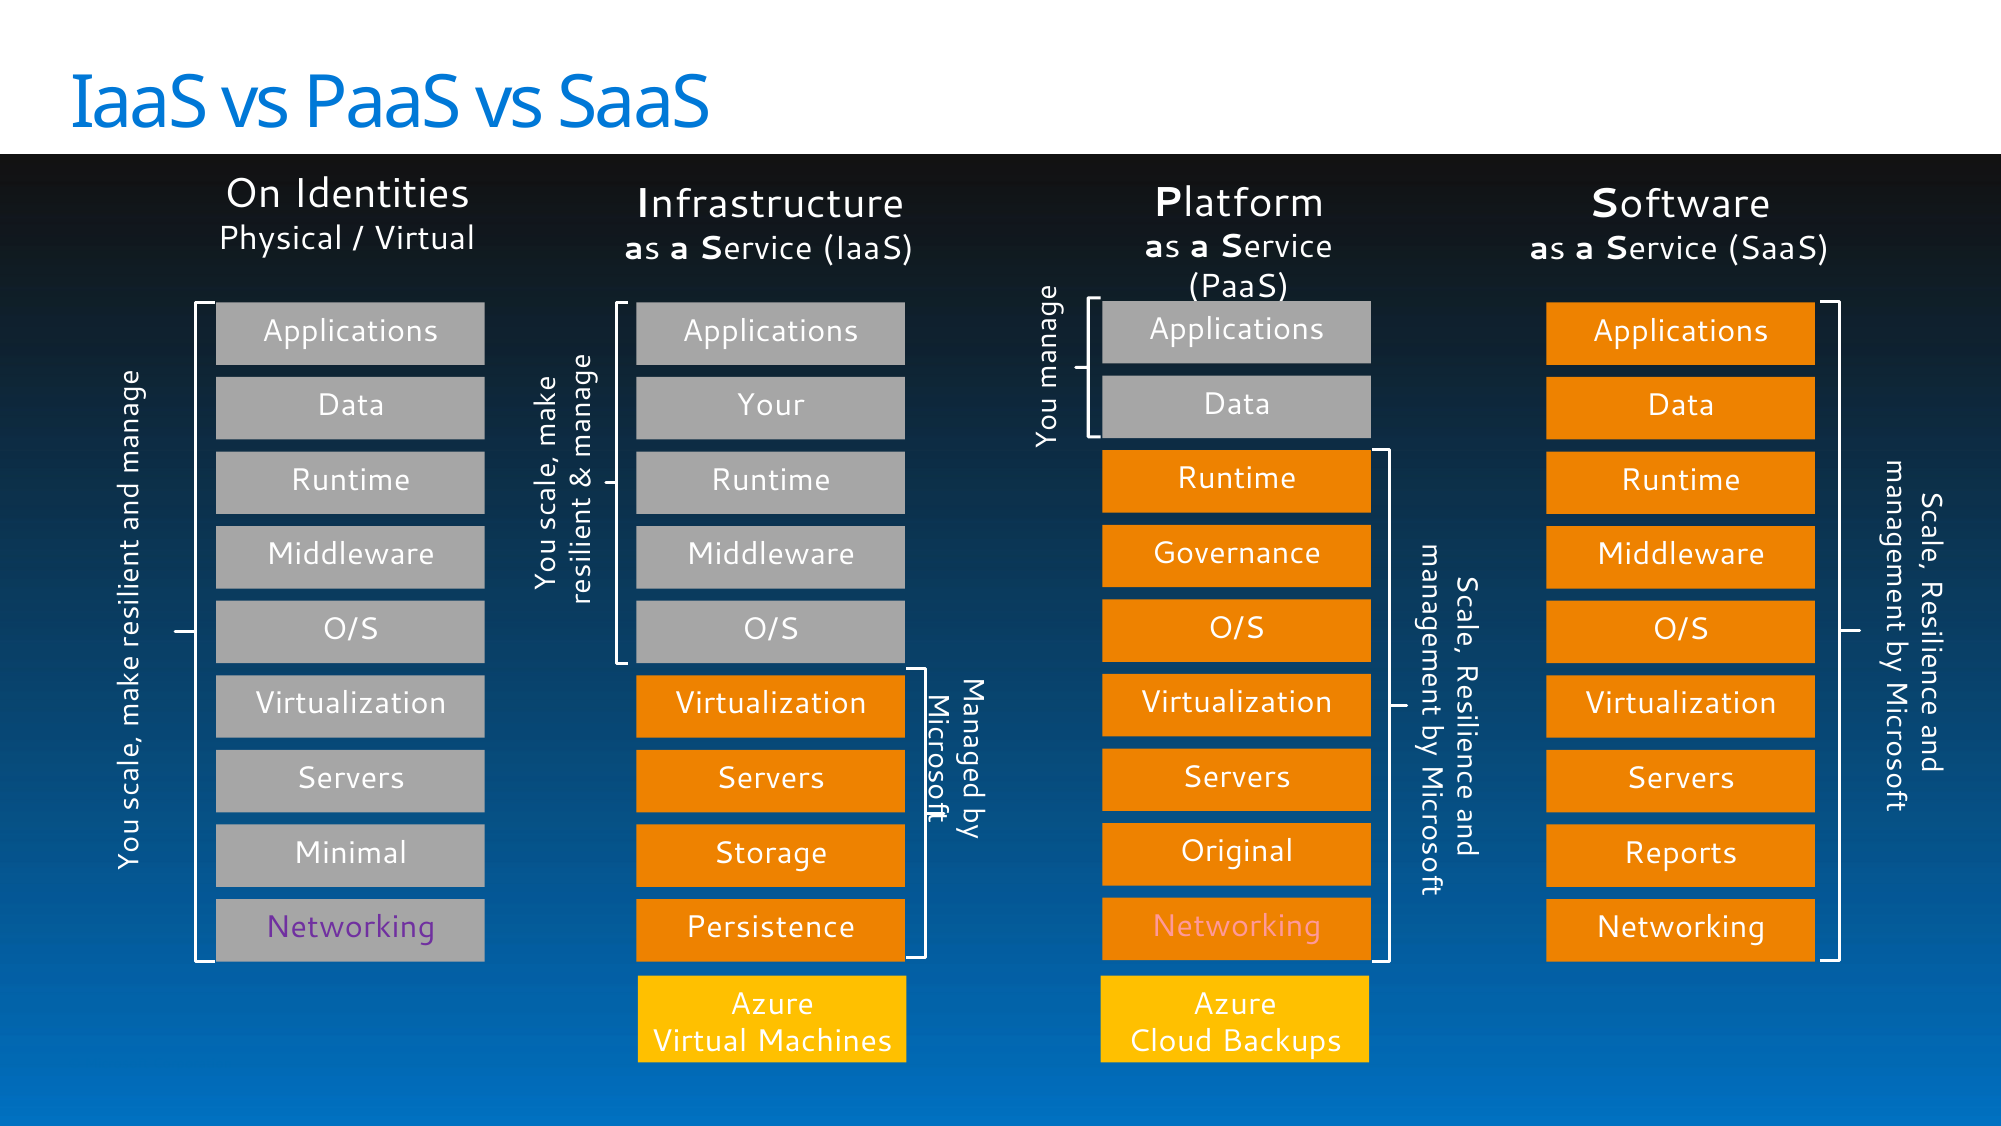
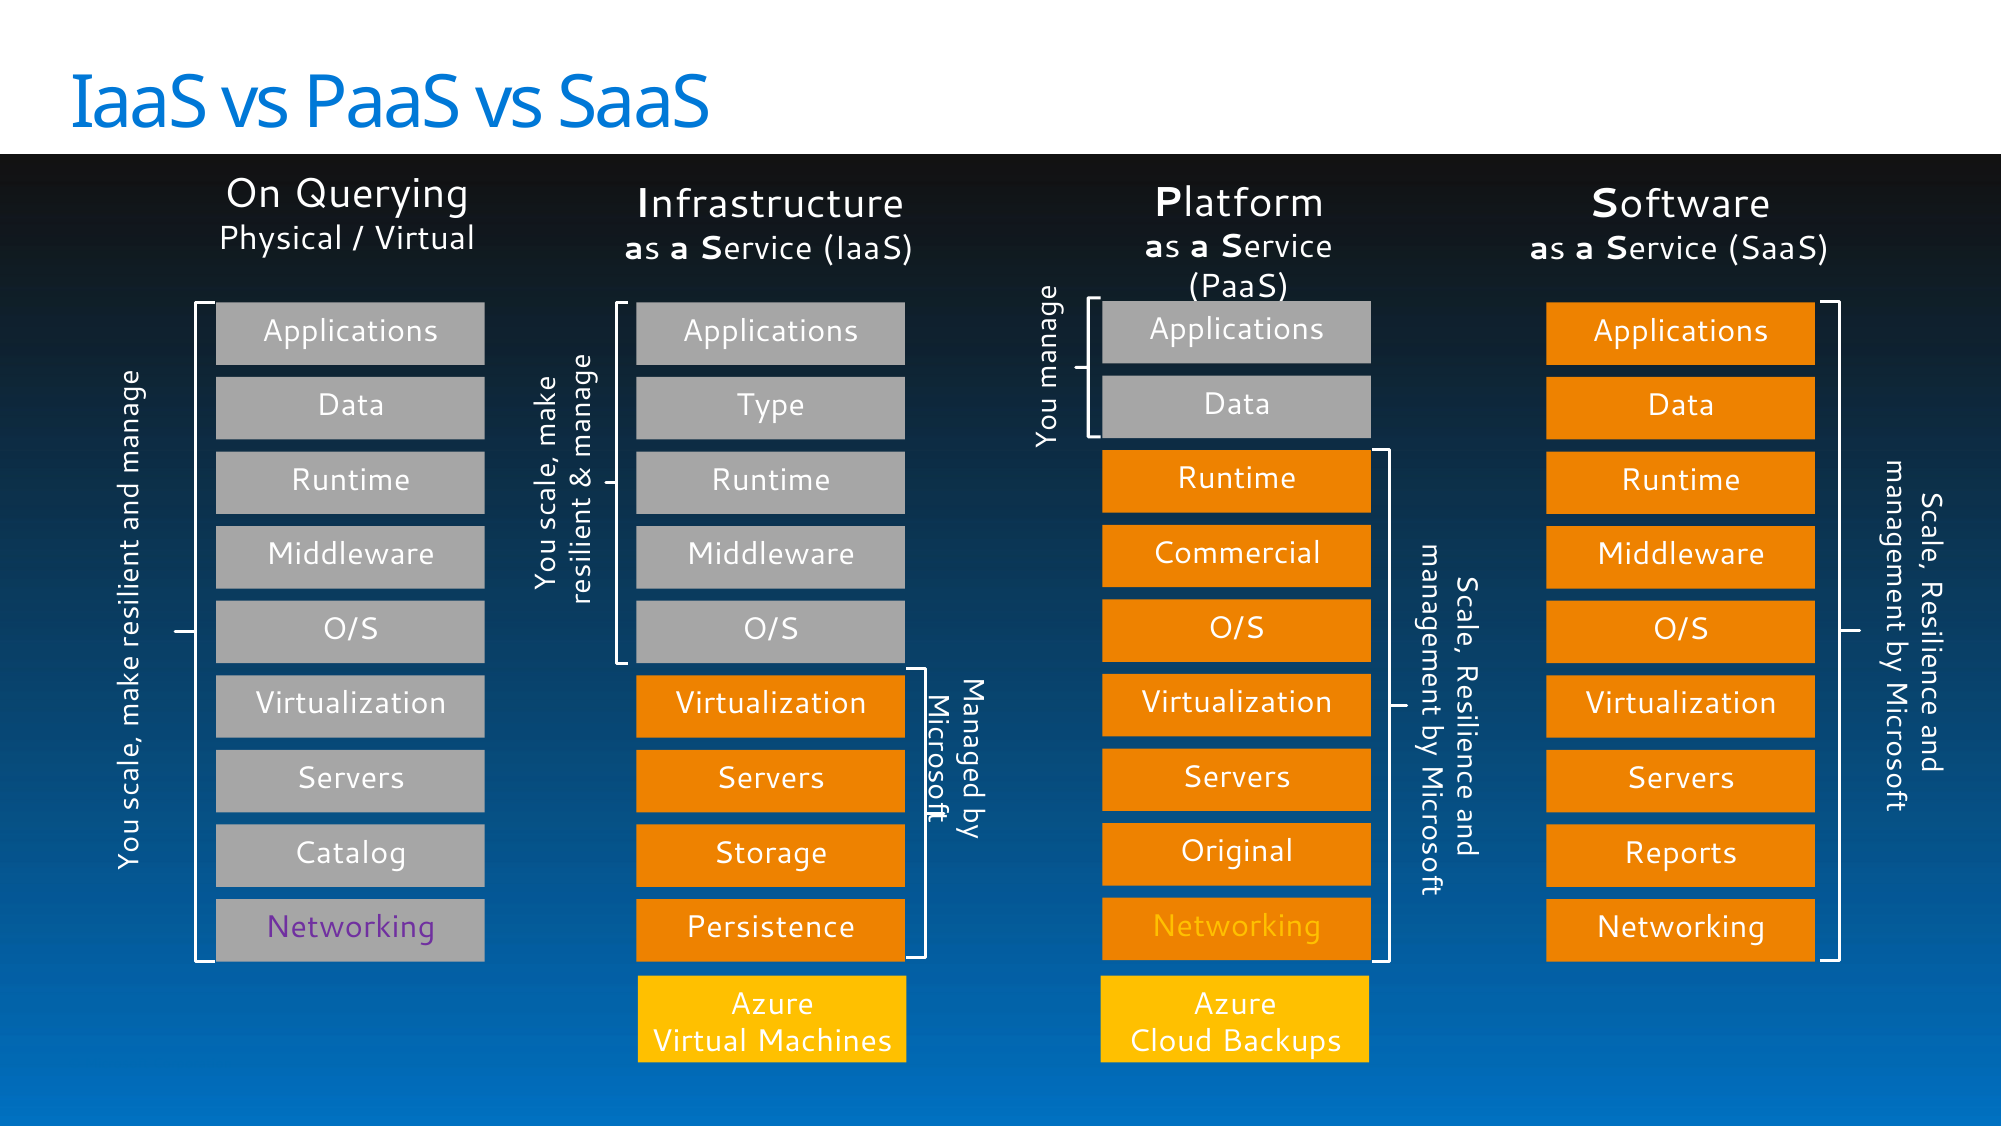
Identities: Identities -> Querying (381, 194)
Your: Your -> Type (771, 405)
Governance: Governance -> Commercial (1237, 553)
Minimal: Minimal -> Catalog (350, 852)
Networking colour: pink -> yellow (1236, 926)
